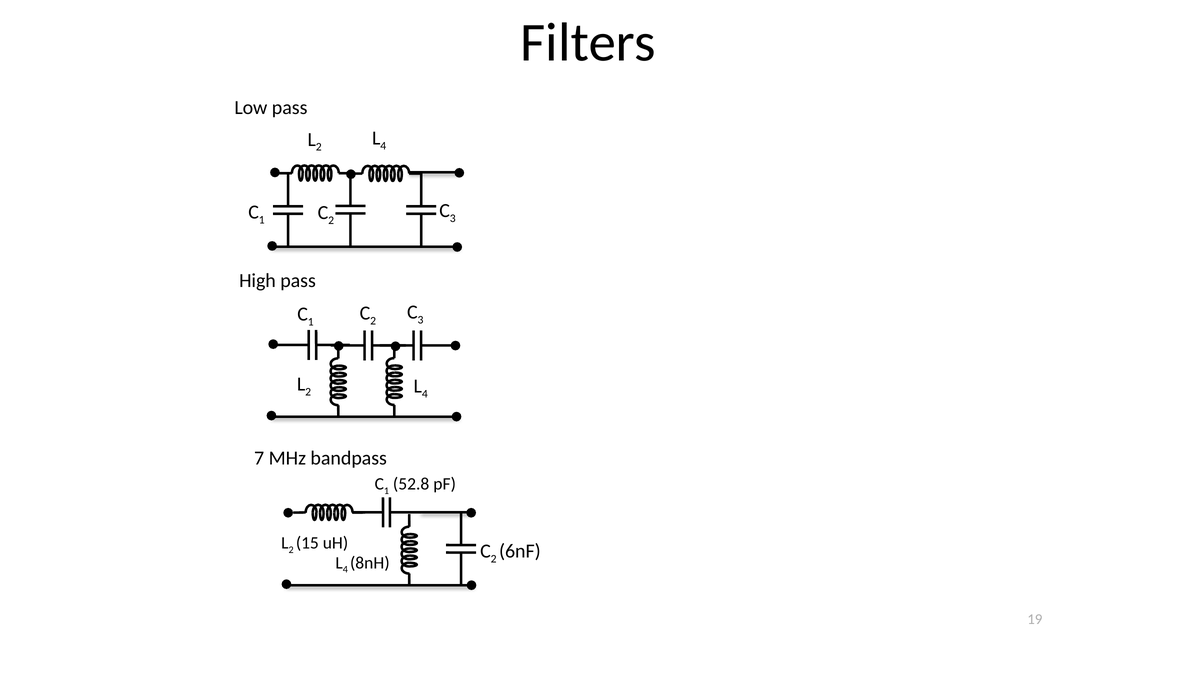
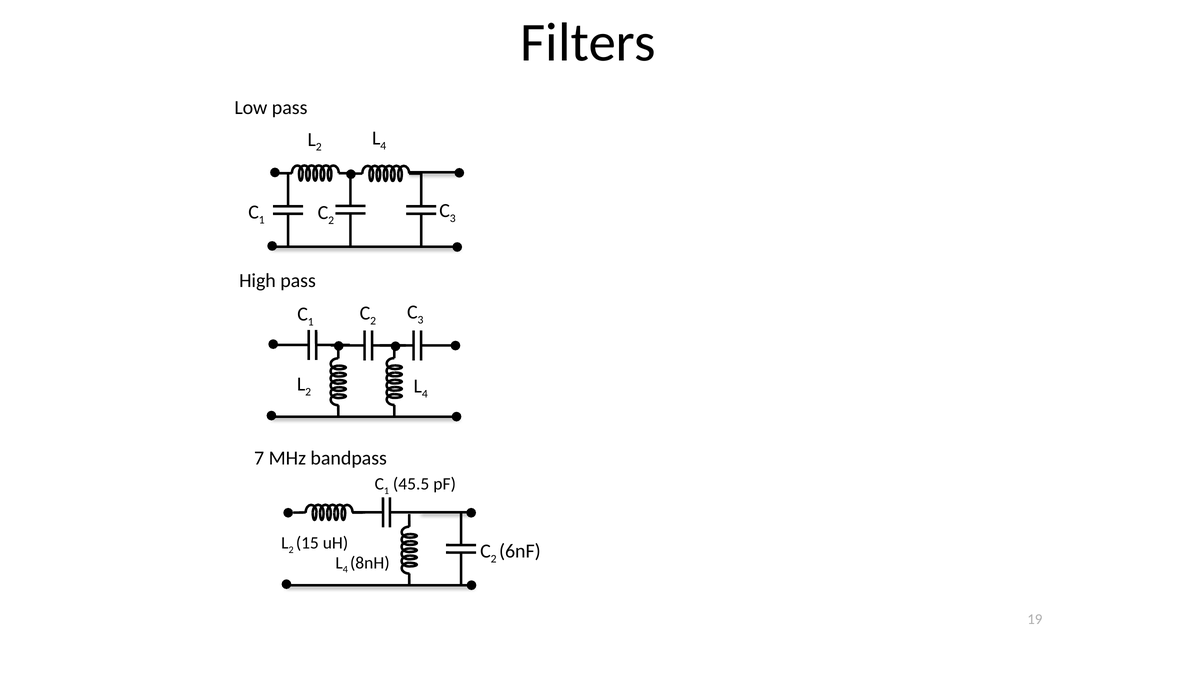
52.8: 52.8 -> 45.5 (411, 484)
